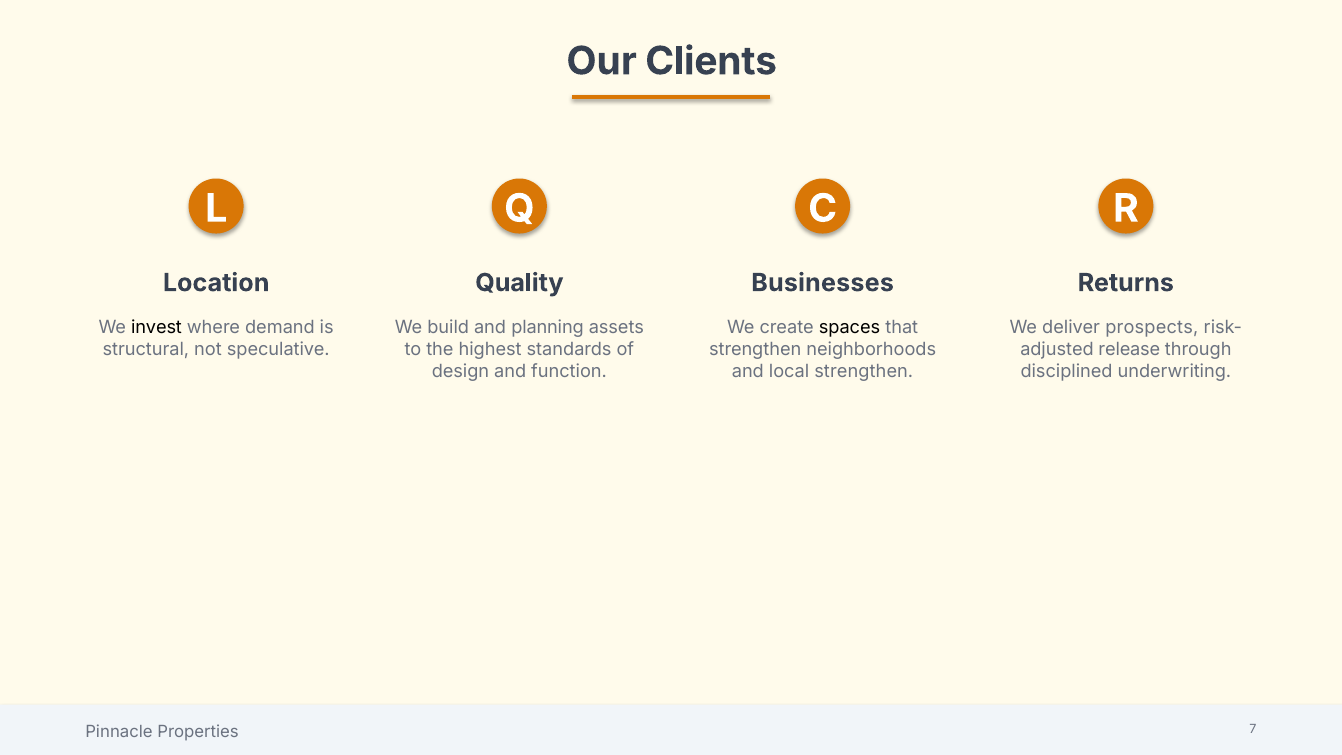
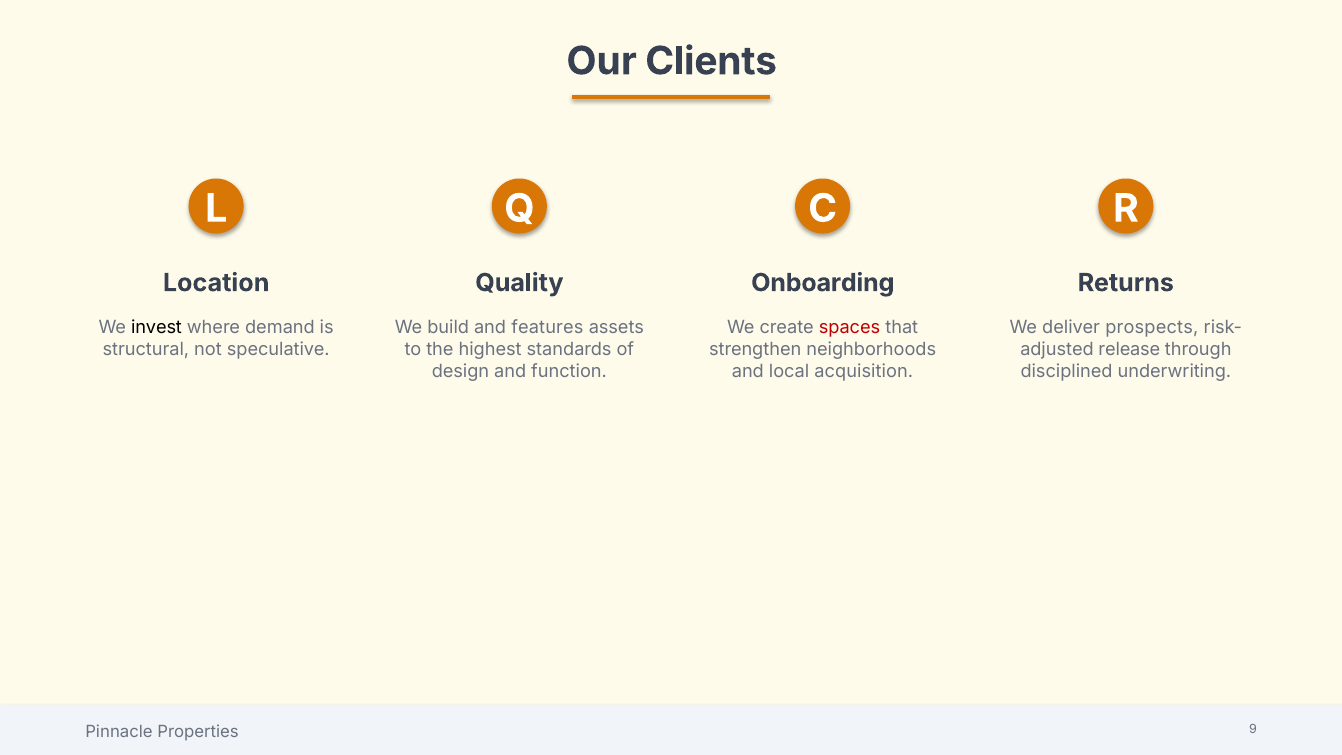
Businesses: Businesses -> Onboarding (823, 283)
planning: planning -> features (547, 328)
spaces colour: black -> red (850, 328)
local strengthen: strengthen -> acquisition (864, 371)
7: 7 -> 9 (1253, 729)
